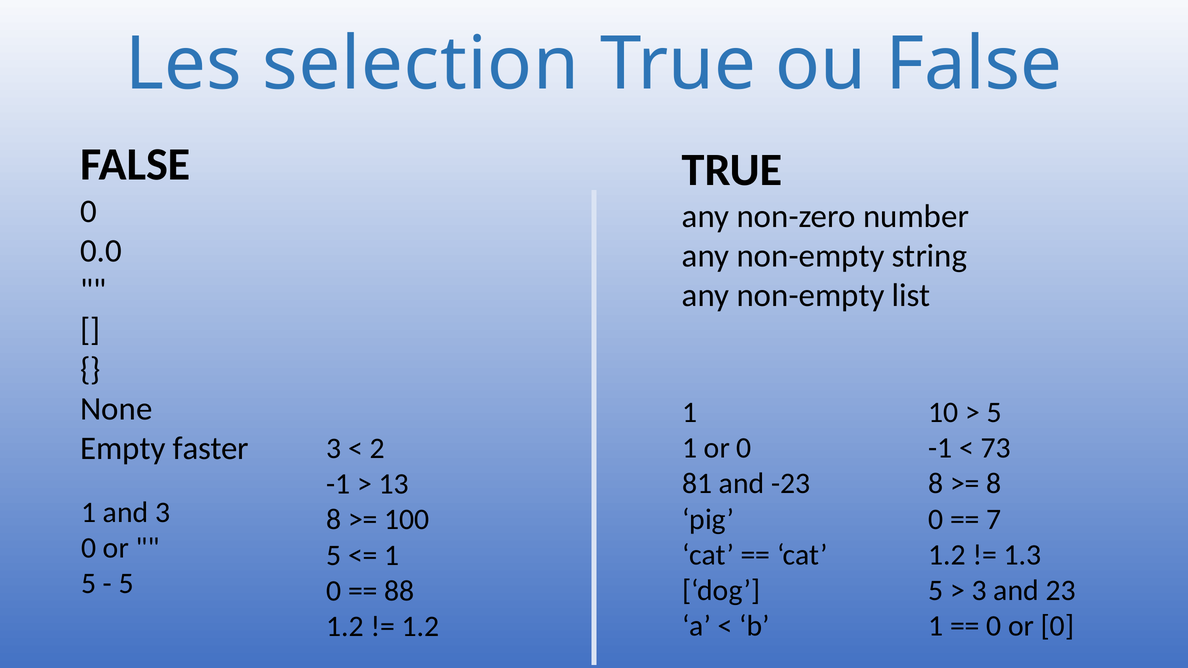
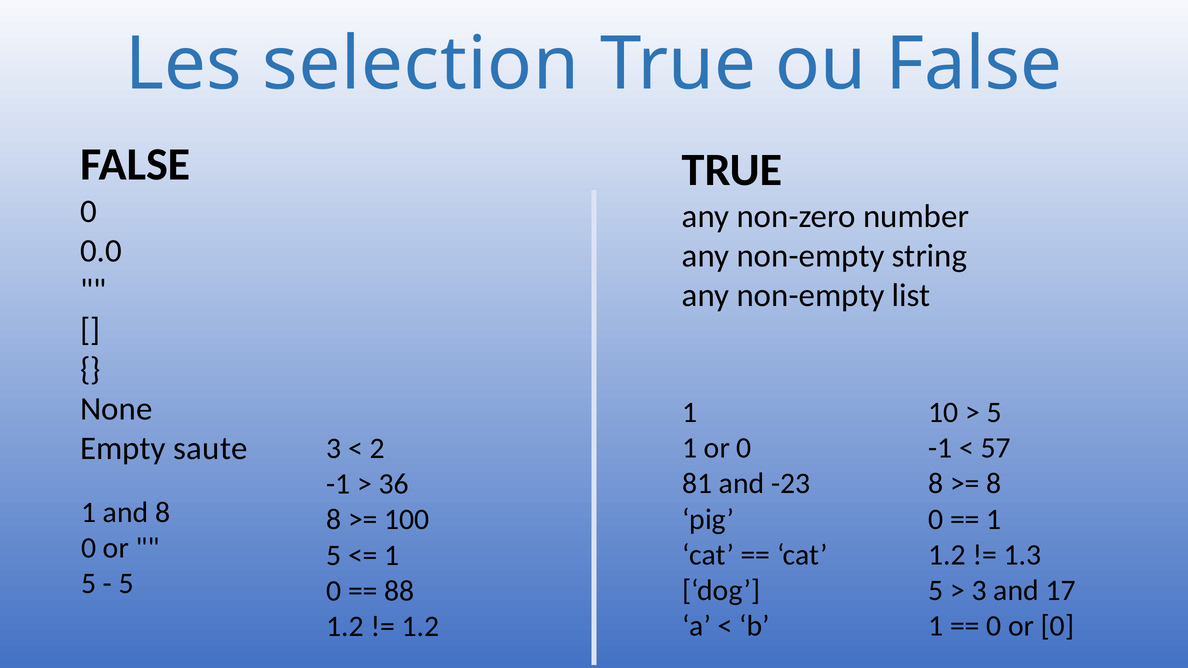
faster: faster -> saute (210, 449)
73: 73 -> 57 (996, 448)
13: 13 -> 36 (394, 484)
and 3: 3 -> 8 (163, 513)
7: 7 -> 1 (994, 519)
23: 23 -> 17 (1061, 591)
